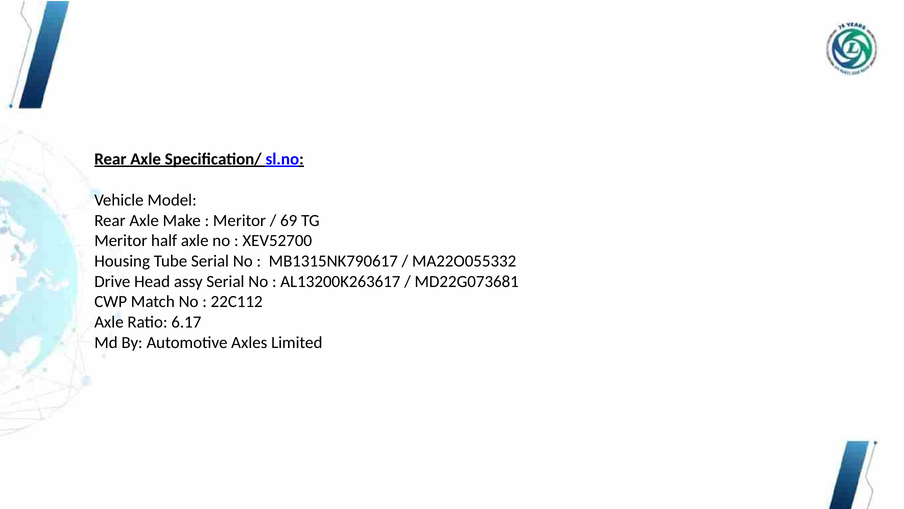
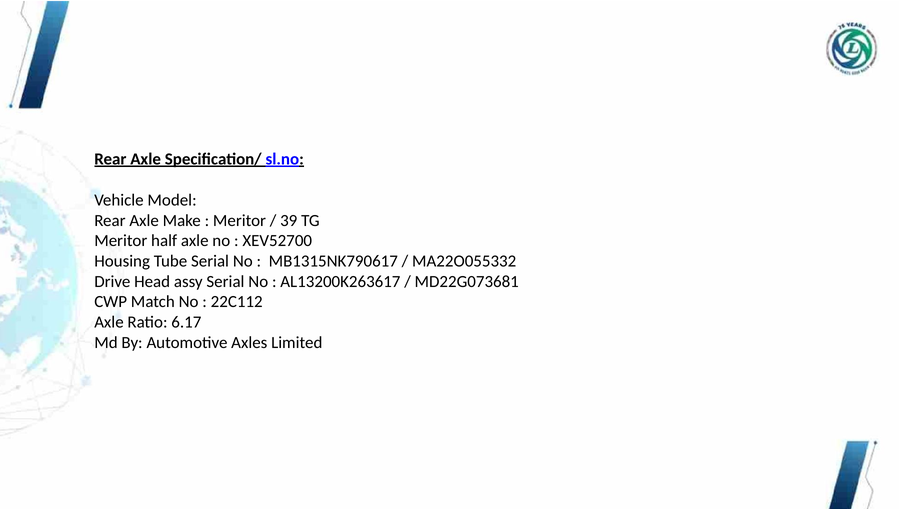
69: 69 -> 39 (289, 220)
